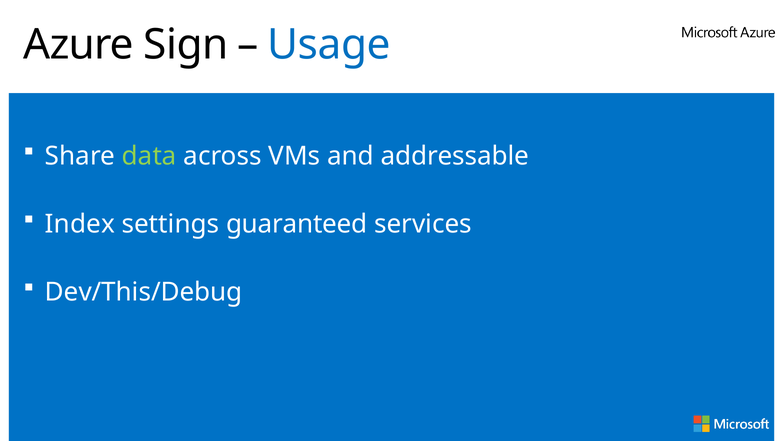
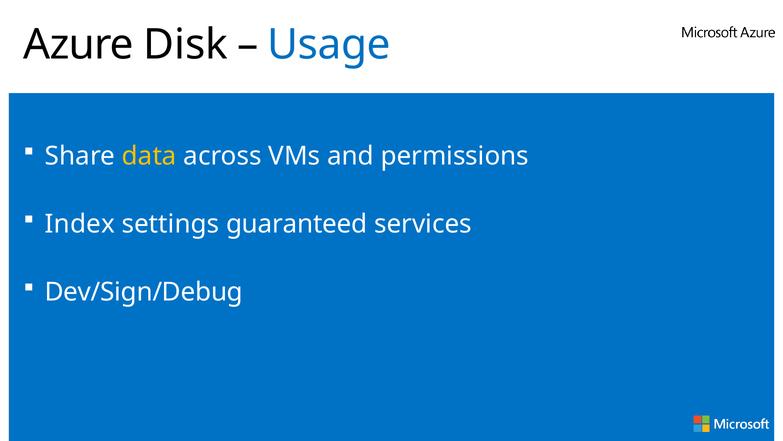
Sign: Sign -> Disk (186, 45)
data colour: light green -> yellow (149, 156)
addressable: addressable -> permissions (455, 156)
Dev/This/Debug: Dev/This/Debug -> Dev/Sign/Debug (144, 292)
